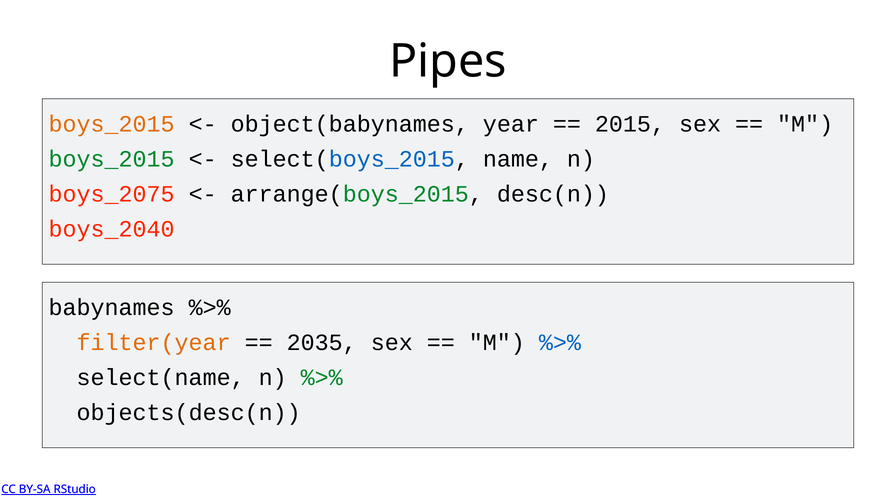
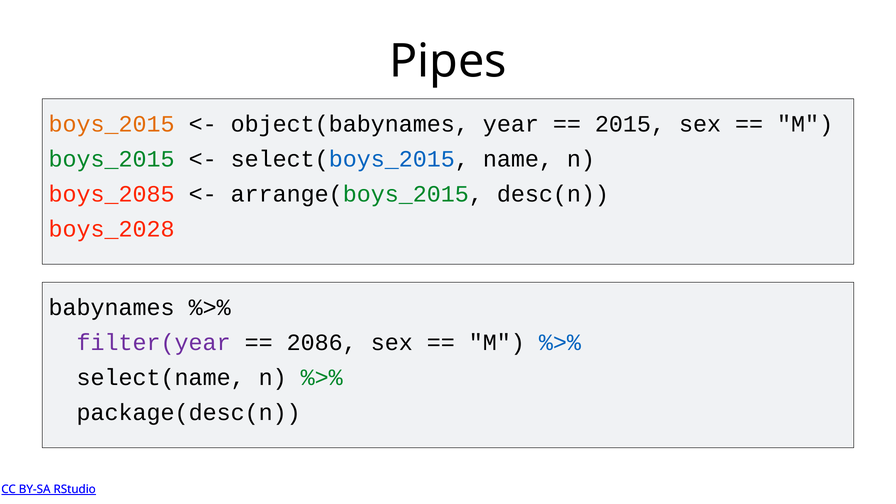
boys_2075: boys_2075 -> boys_2085 (112, 194)
boys_2040: boys_2040 -> boys_2028 (112, 229)
filter(year colour: orange -> purple (154, 343)
2035: 2035 -> 2086 (322, 343)
objects(desc(n: objects(desc(n -> package(desc(n (189, 413)
